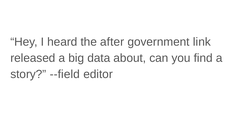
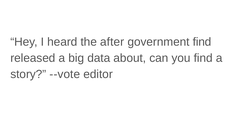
government link: link -> find (202, 42)
--field: --field -> --vote (65, 74)
